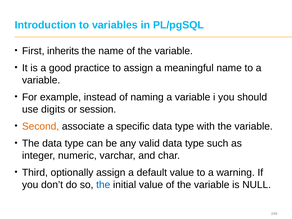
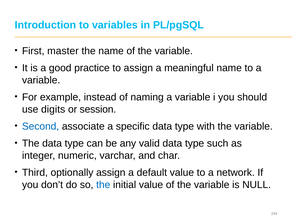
inherits: inherits -> master (63, 51)
Second colour: orange -> blue (41, 126)
warning: warning -> network (236, 173)
